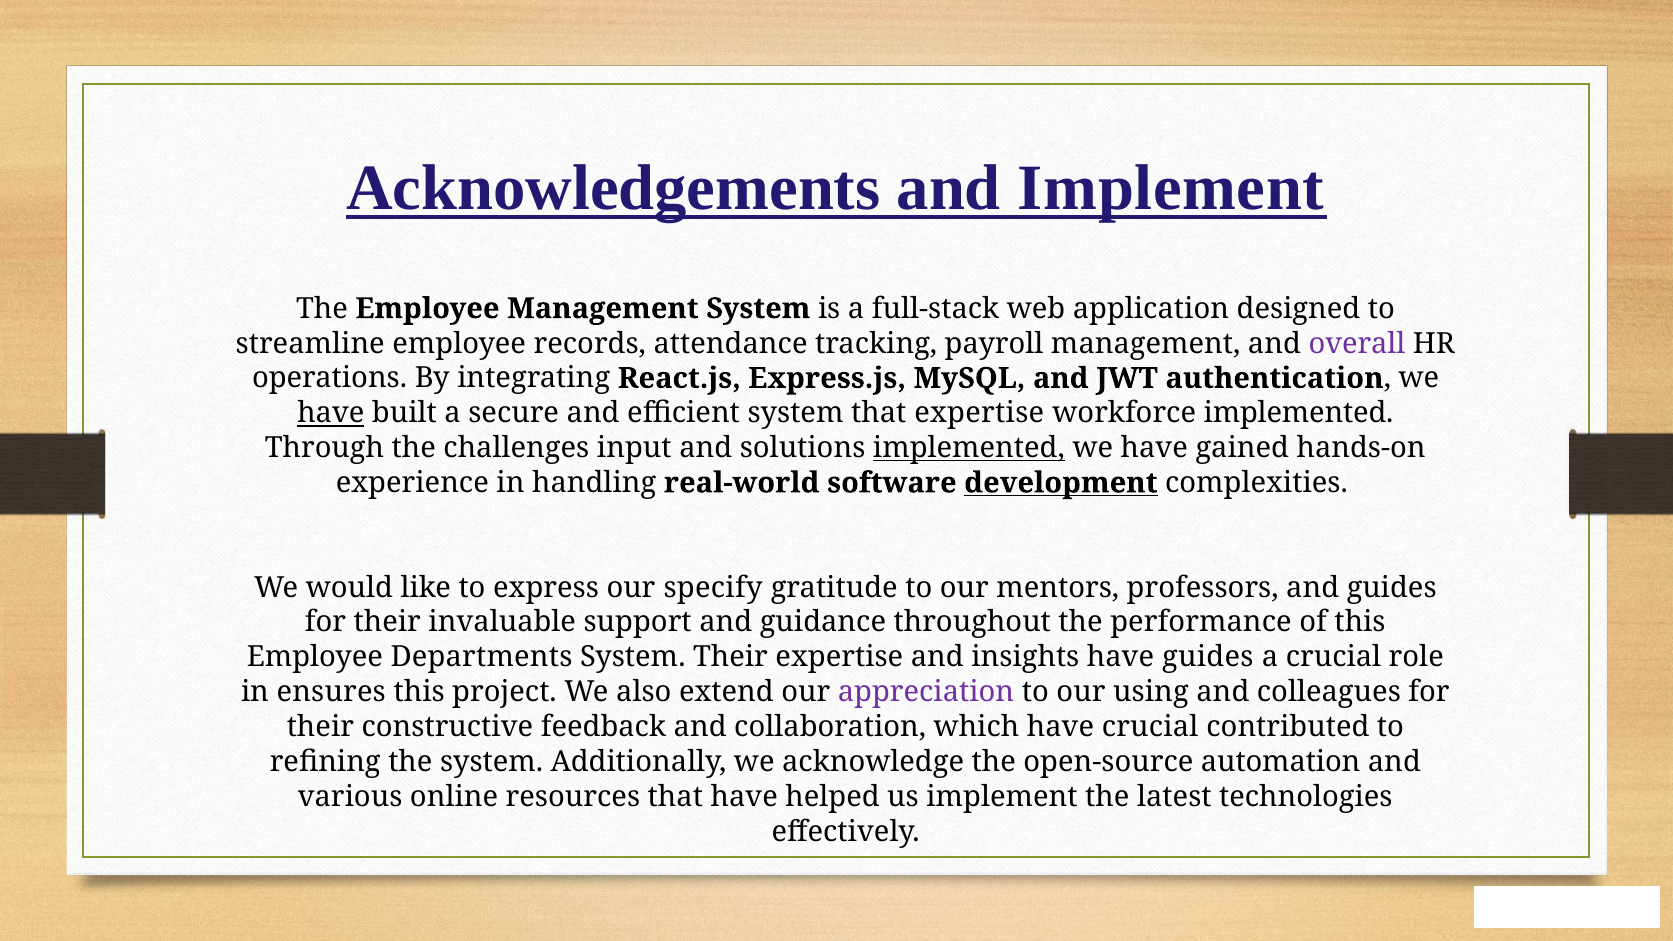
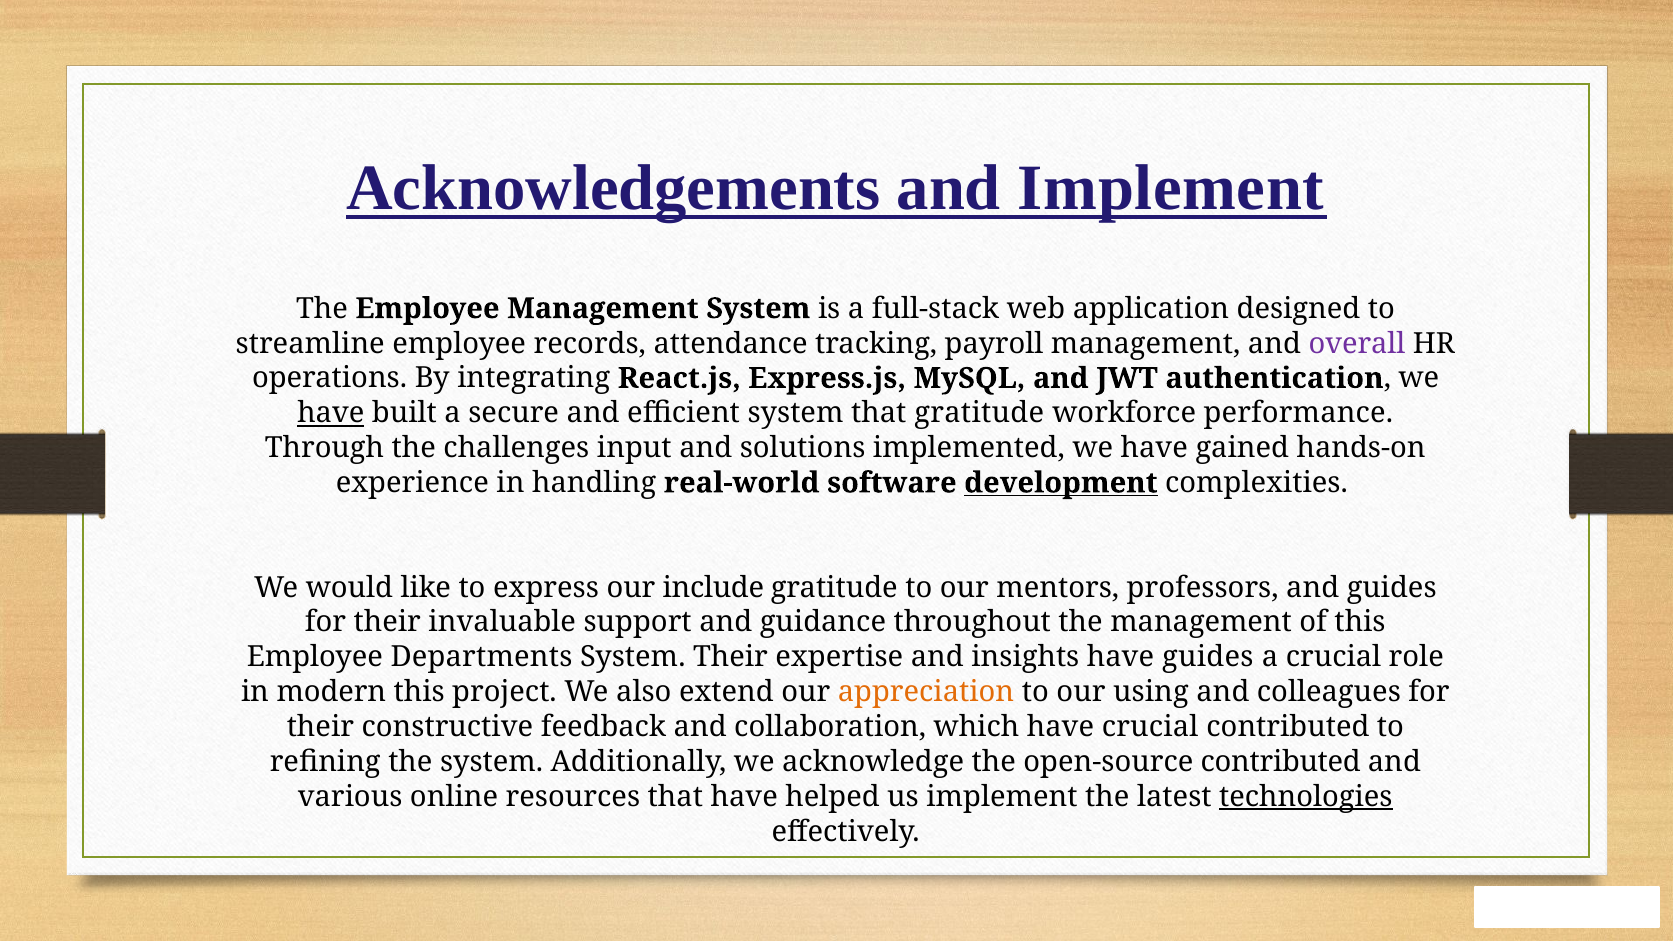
that expertise: expertise -> gratitude (979, 413)
workforce implemented: implemented -> performance (1298, 413)
implemented underline: present -> none (969, 448)
specify: specify -> include (713, 588)
the performance: performance -> management (1201, 622)
ensures: ensures -> modern (331, 692)
appreciation colour: purple -> orange (926, 692)
open-source automation: automation -> contributed (1281, 762)
technologies underline: none -> present (1306, 797)
